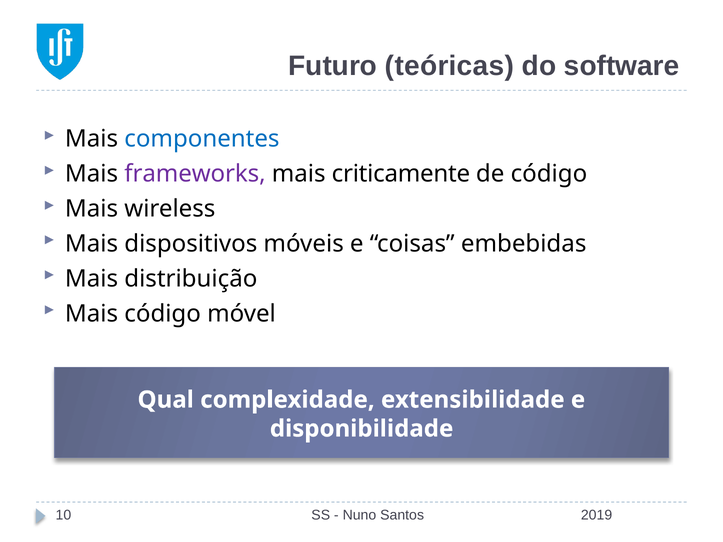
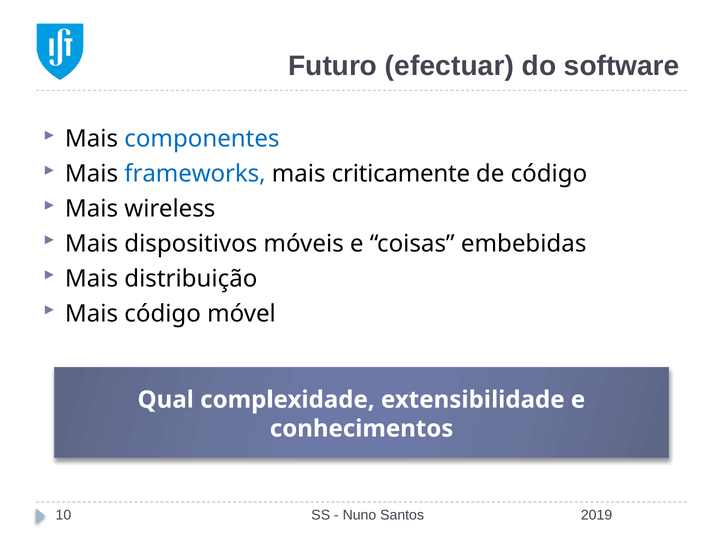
teóricas: teóricas -> efectuar (449, 66)
frameworks colour: purple -> blue (195, 174)
disponibilidade: disponibilidade -> conhecimentos (362, 429)
